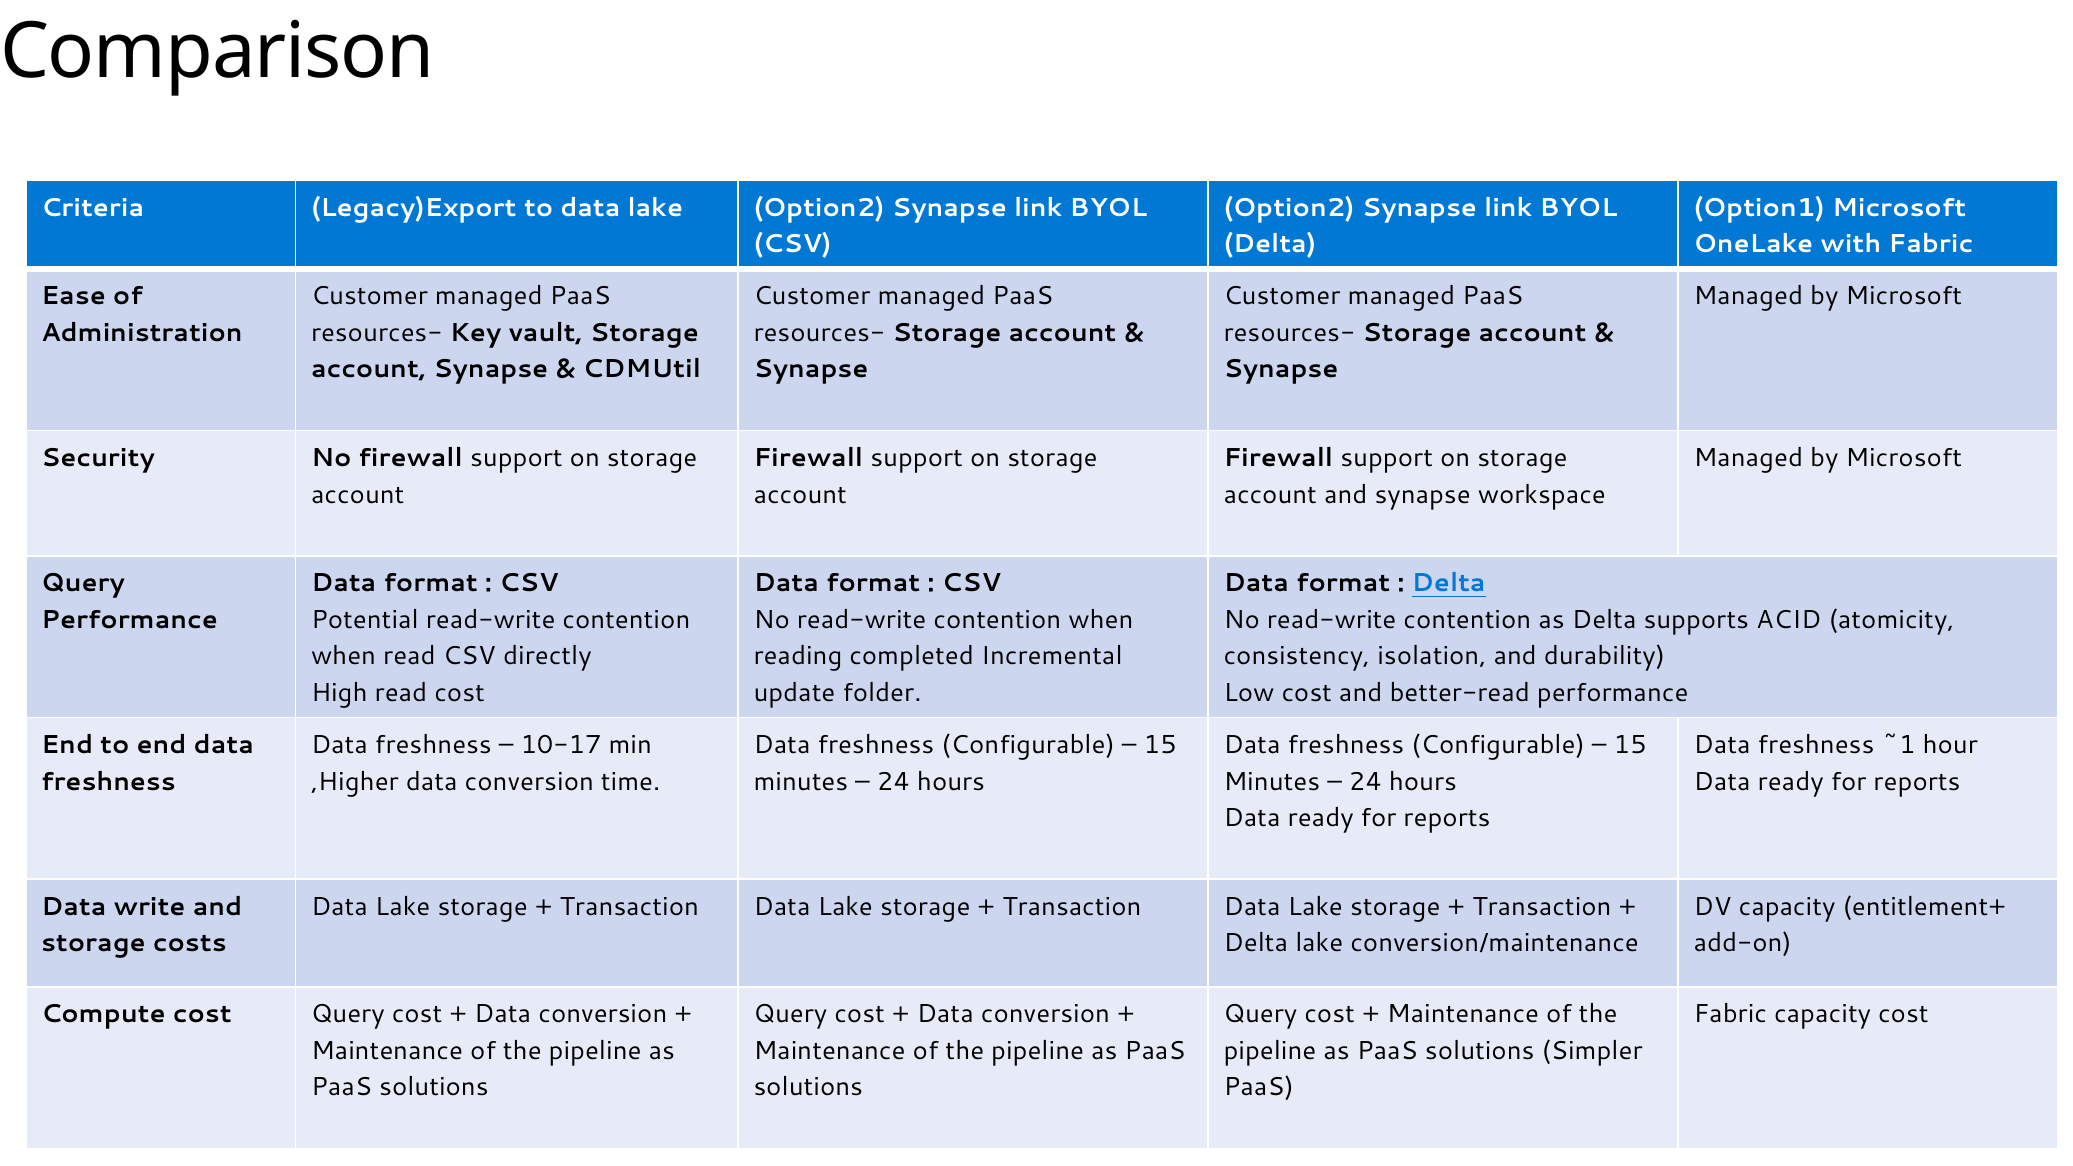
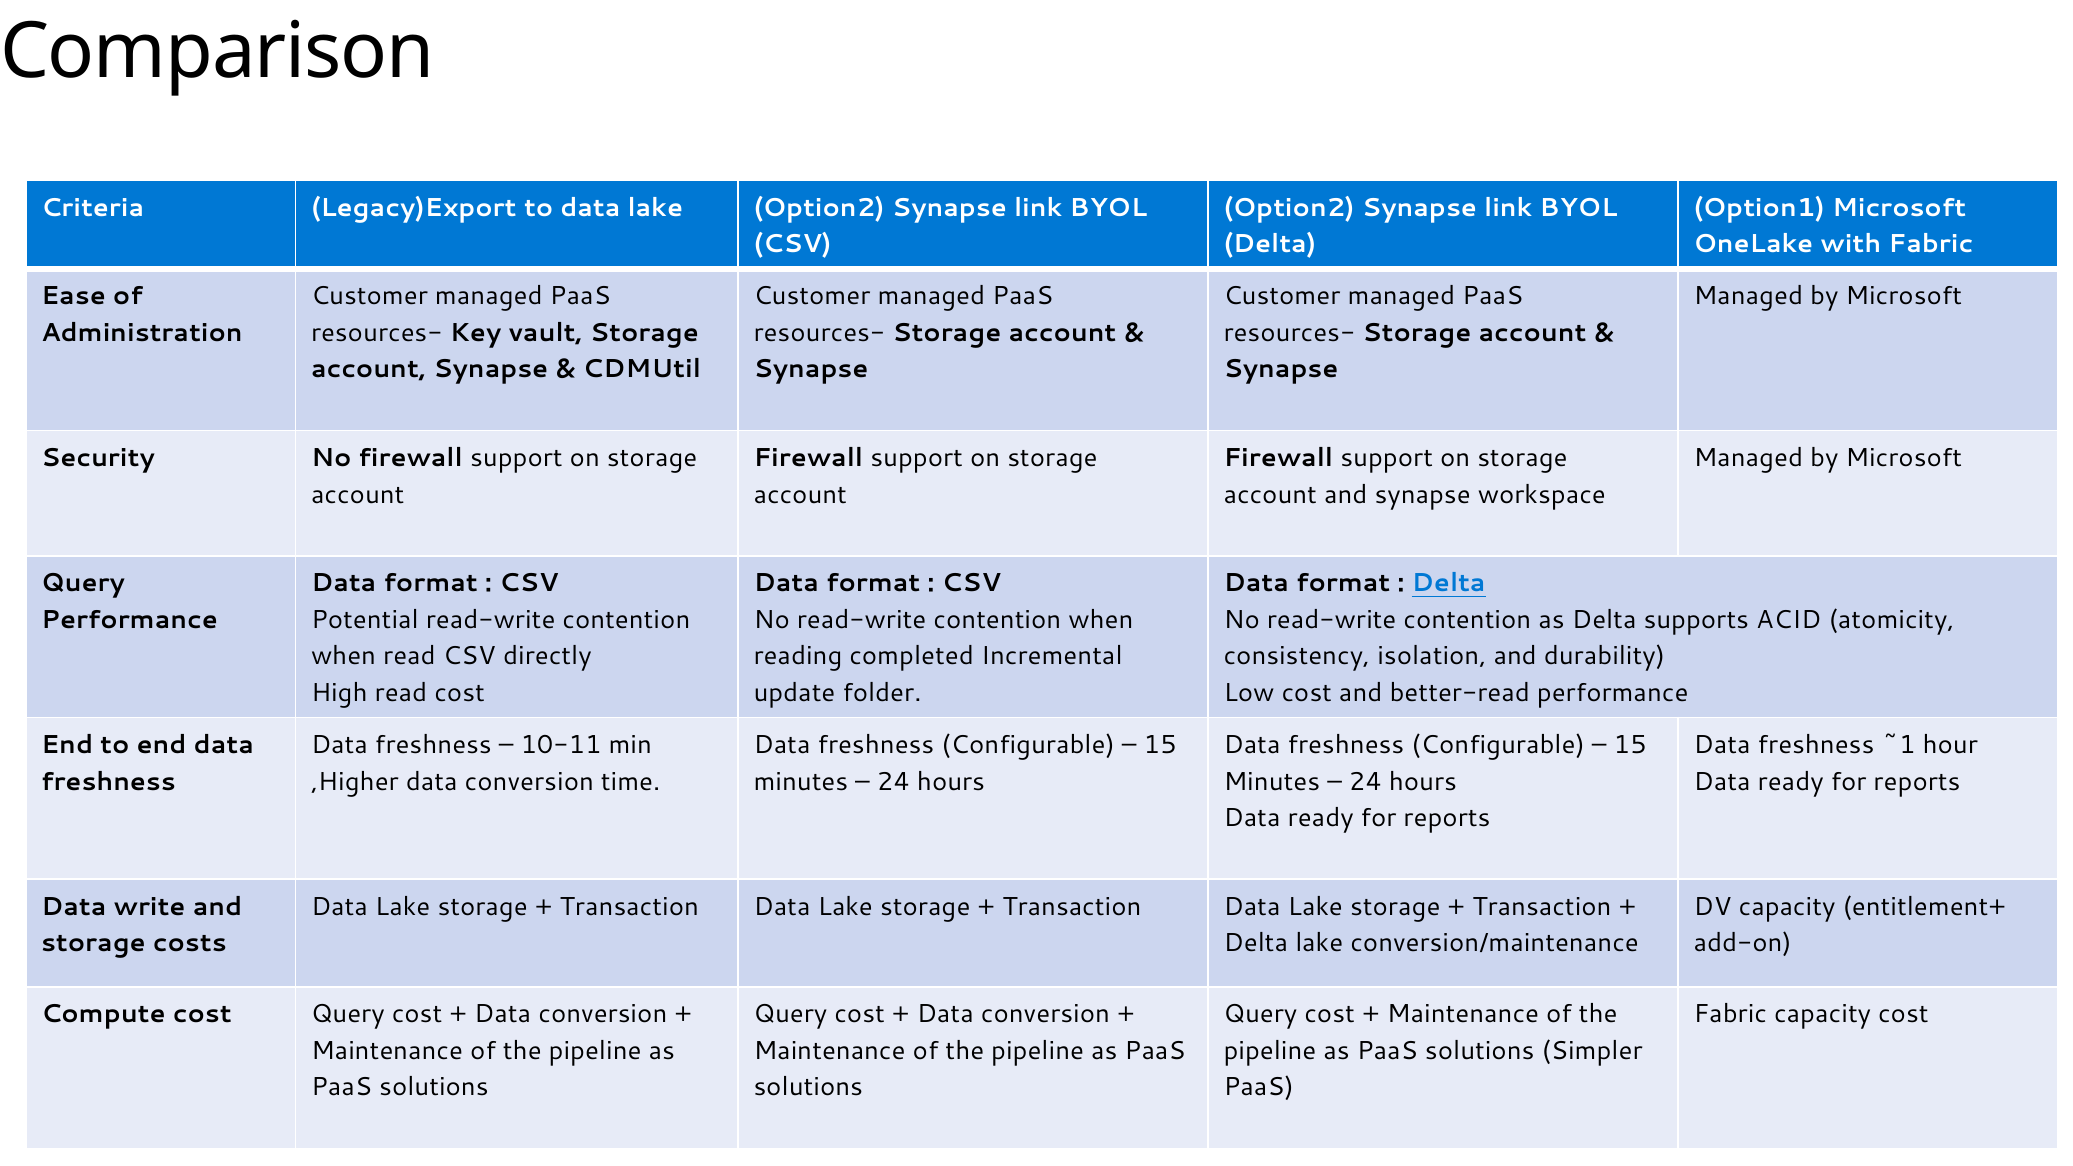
10-17: 10-17 -> 10-11 (561, 745)
